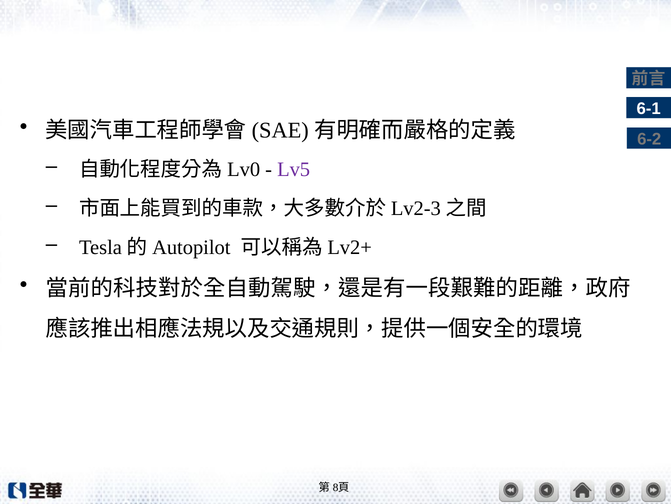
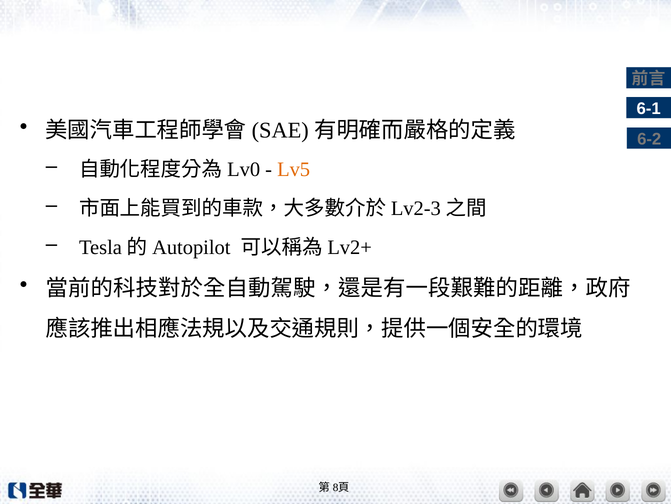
Lv5 colour: purple -> orange (294, 169)
